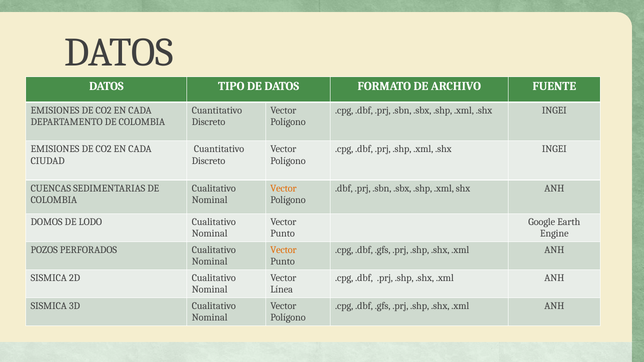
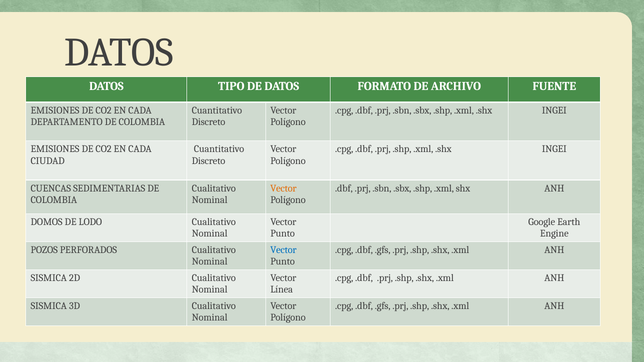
Vector colour: orange -> blue (283, 250)
